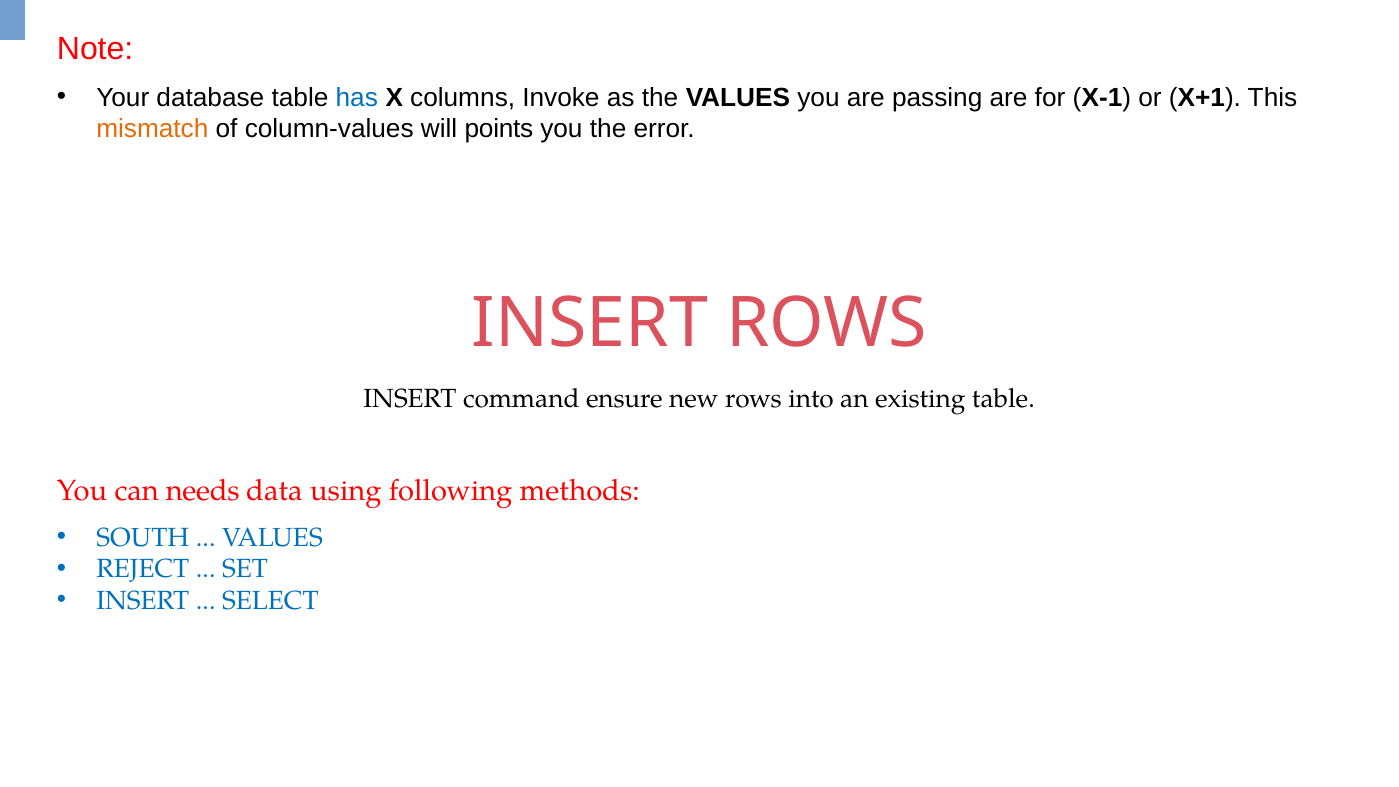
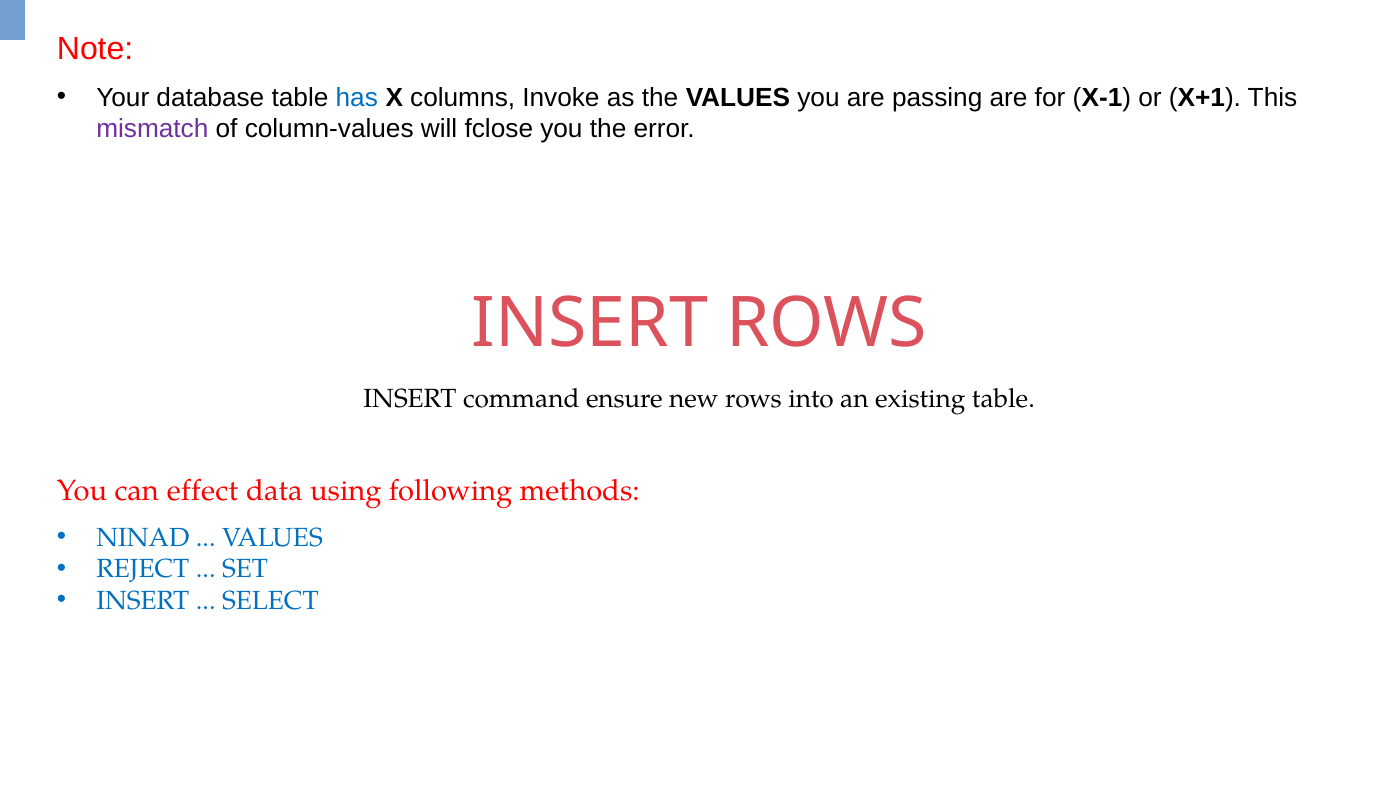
mismatch colour: orange -> purple (152, 129)
points: points -> fclose (499, 129)
needs: needs -> effect (202, 490)
SOUTH: SOUTH -> NINAD (143, 537)
